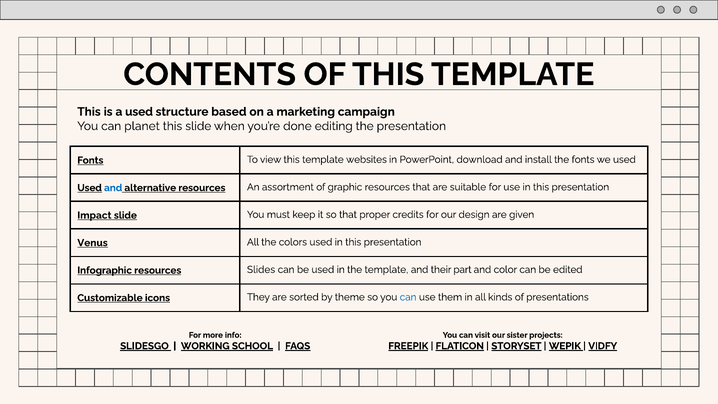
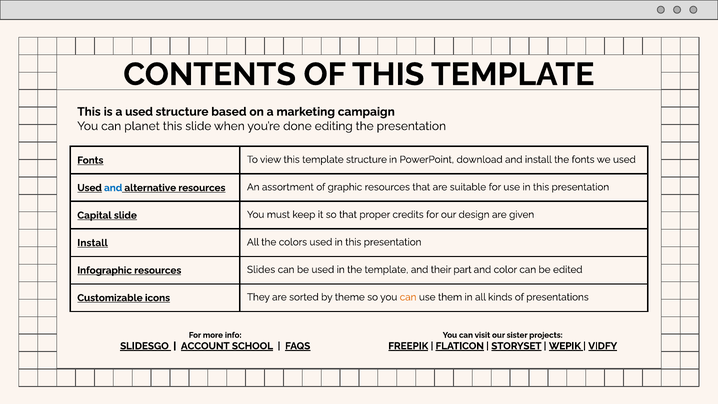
template websites: websites -> structure (367, 160)
Impact: Impact -> Capital (94, 215)
Venus: Venus -> Install (93, 243)
can colour: blue -> orange (408, 297)
WORKING: WORKING -> ACCOUNT (205, 346)
